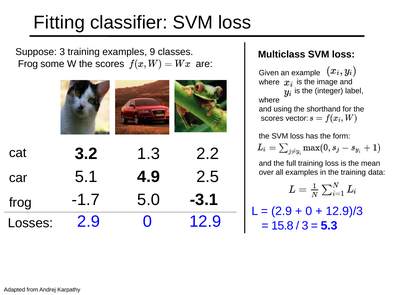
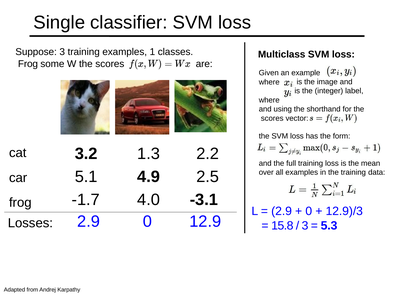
Fitting: Fitting -> Single (59, 23)
9: 9 -> 1 (152, 52)
5.0: 5.0 -> 4.0 (149, 200)
